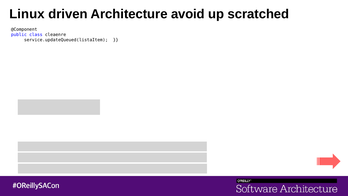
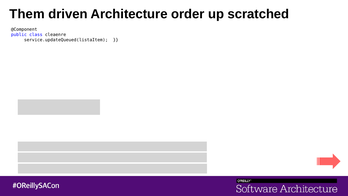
Linux: Linux -> Them (27, 14)
avoid: avoid -> order (188, 14)
